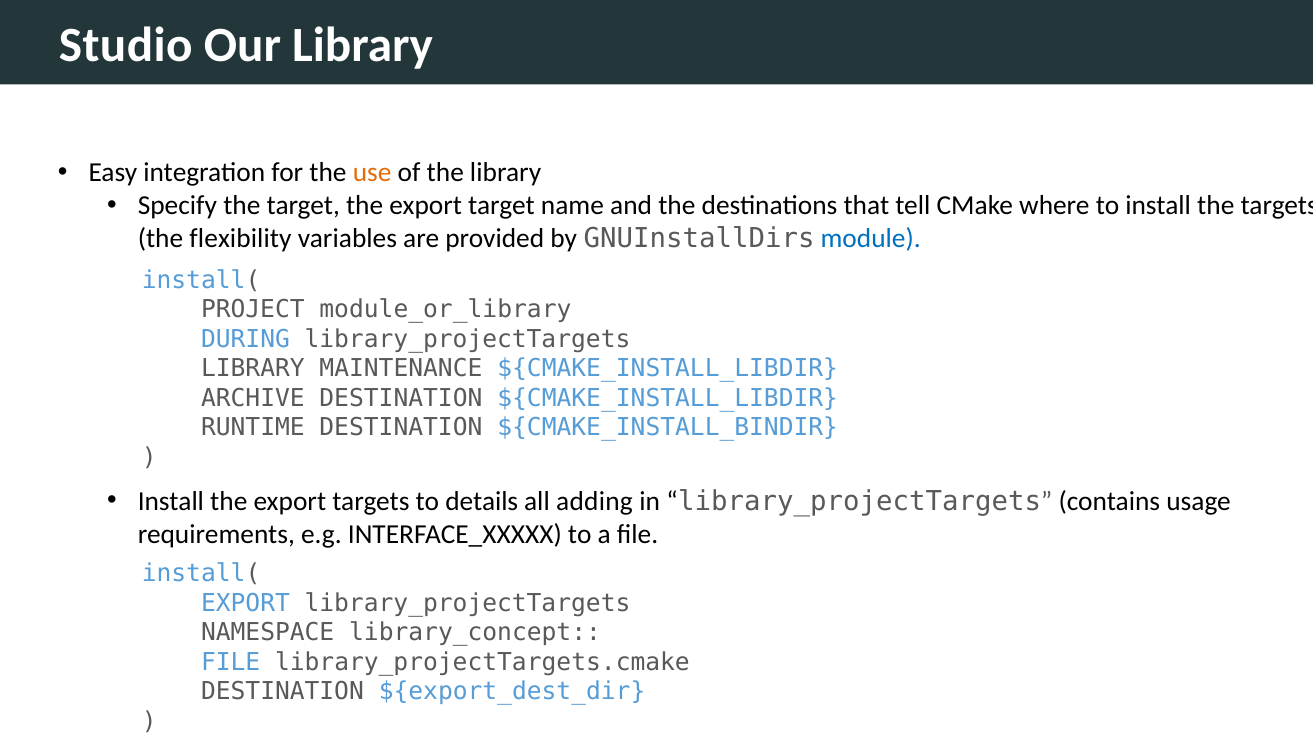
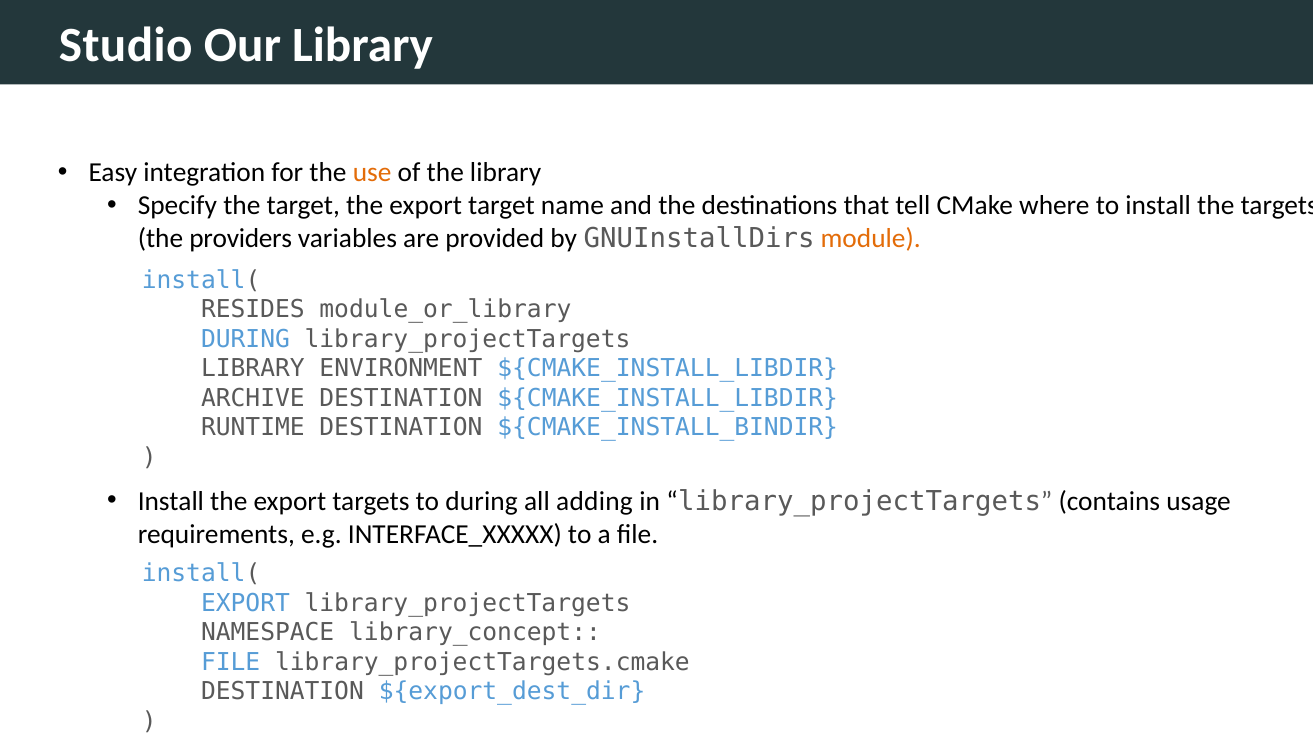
flexibility: flexibility -> providers (241, 238)
module colour: blue -> orange (871, 238)
PROJECT: PROJECT -> RESIDES (253, 309)
MAINTENANCE: MAINTENANCE -> ENVIRONMENT (401, 369)
to details: details -> during (482, 501)
